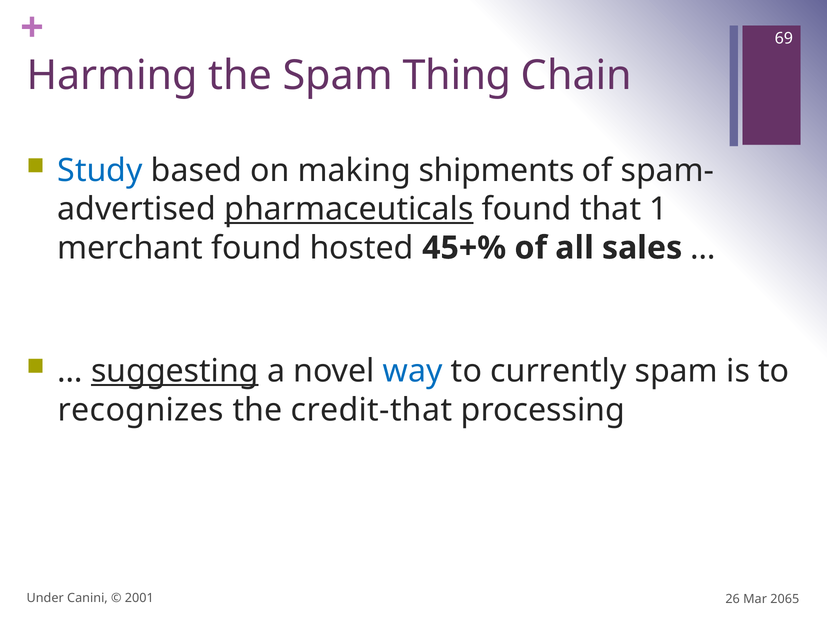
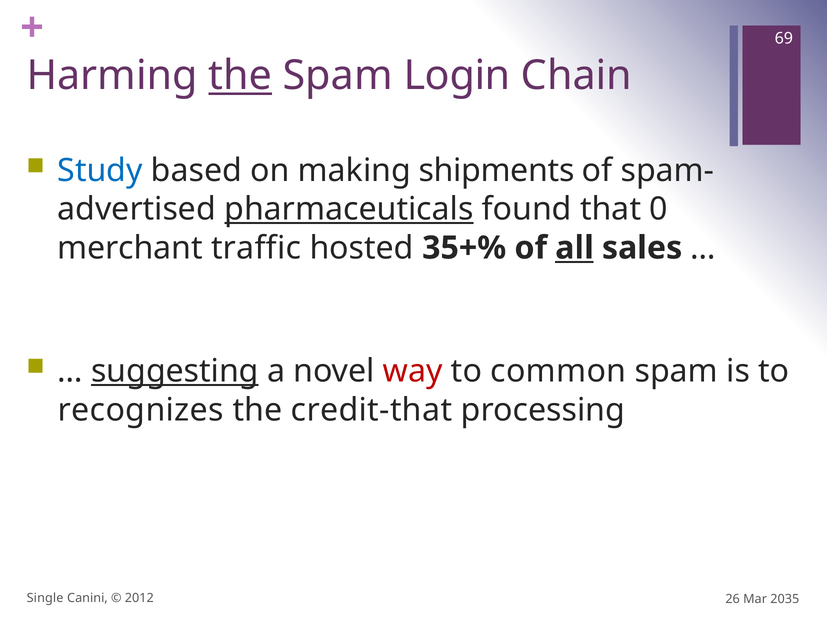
the underline: none -> present (240, 76)
Thing: Thing -> Login (457, 76)
1: 1 -> 0 (659, 209)
merchant found: found -> traffic (256, 248)
45+%: 45+% -> 35+% (464, 248)
all underline: none -> present (574, 248)
way colour: blue -> red (413, 371)
currently: currently -> common (558, 371)
Under: Under -> Single (45, 597)
2001: 2001 -> 2012 (139, 597)
2065: 2065 -> 2035 (785, 598)
